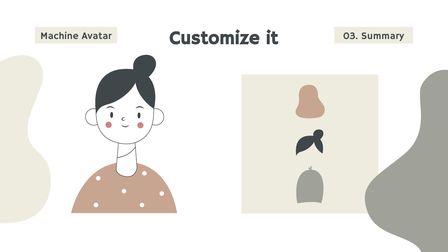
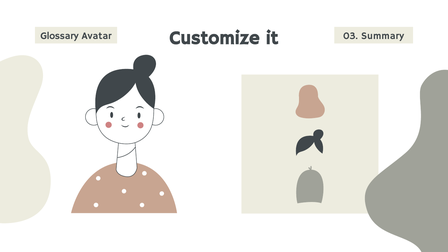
Machine: Machine -> Glossary (59, 36)
